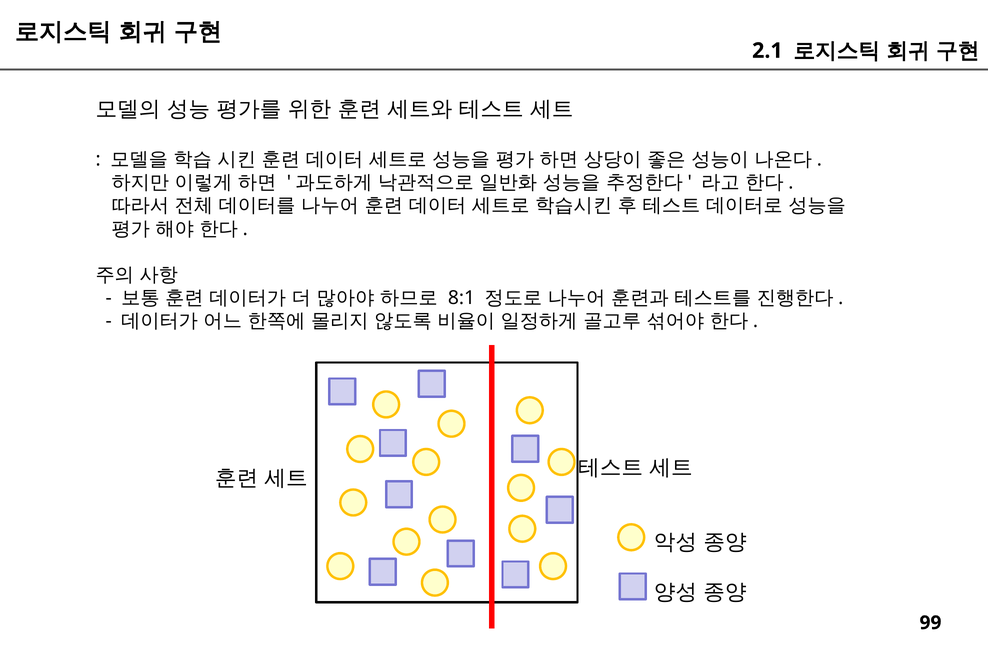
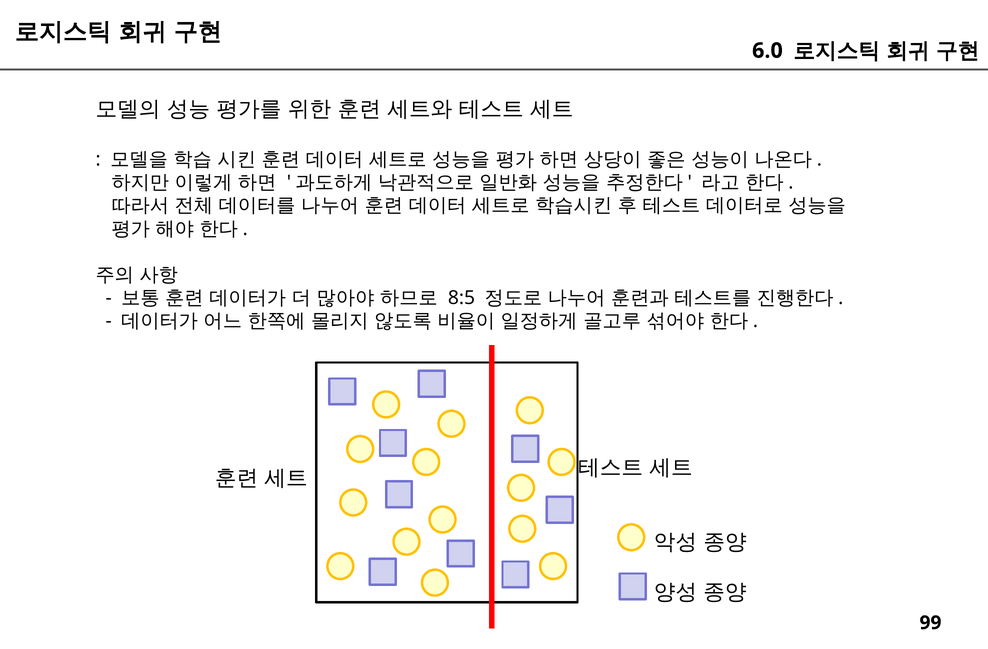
2.1: 2.1 -> 6.0 (767, 51)
8:1: 8:1 -> 8:5 (462, 298)
